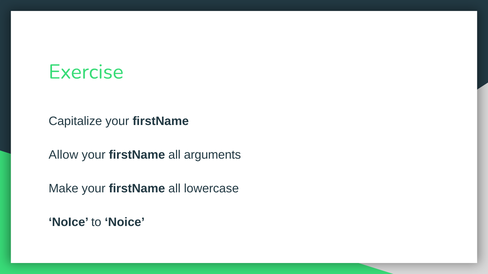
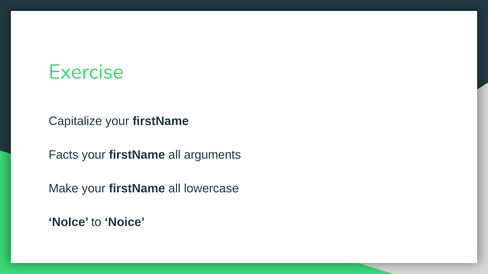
Allow: Allow -> Facts (63, 155)
